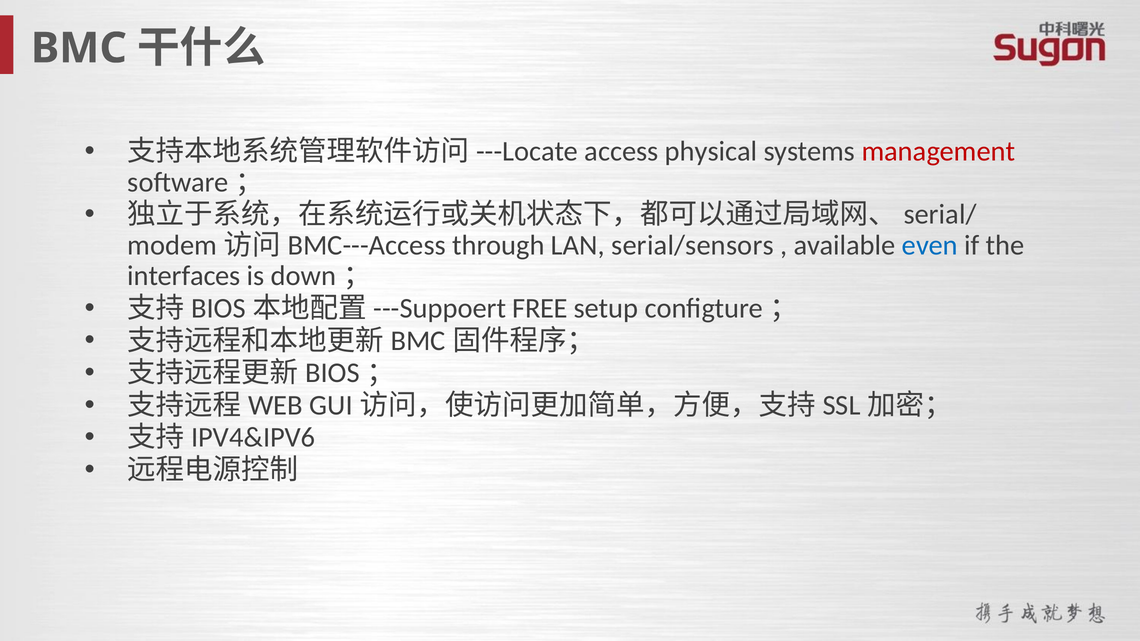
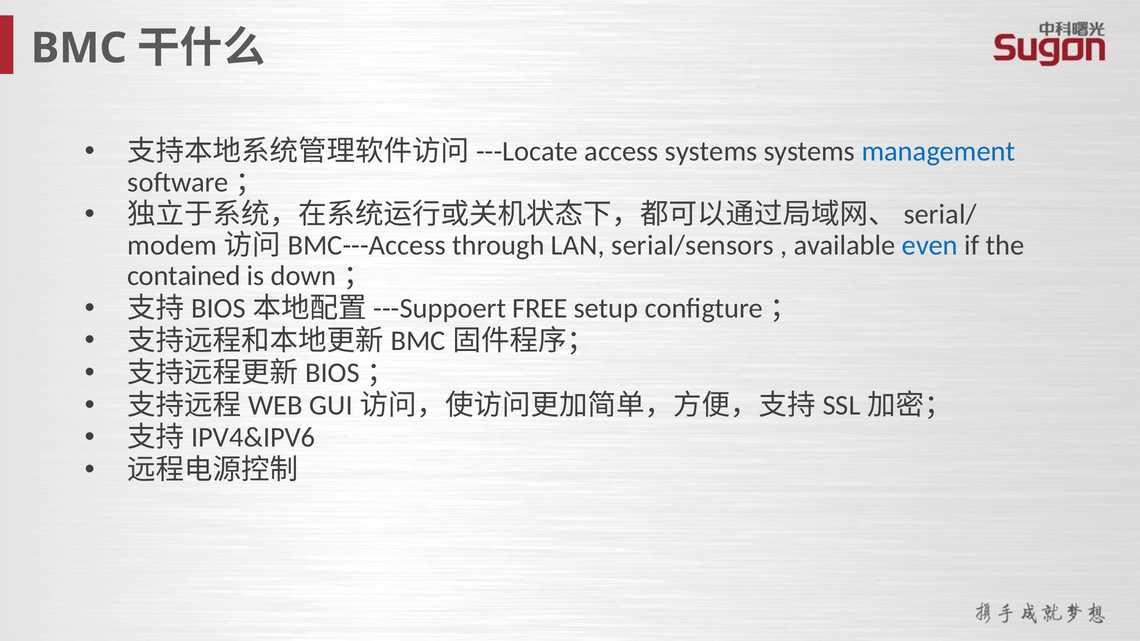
access physical: physical -> systems (711, 152)
management colour: red -> blue (938, 152)
interfaces: interfaces -> contained (184, 276)
